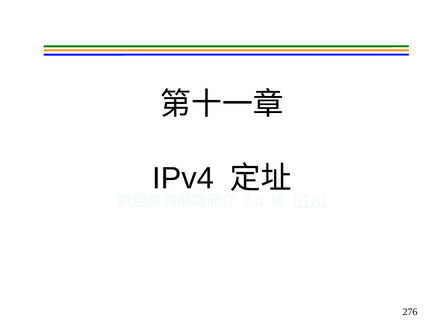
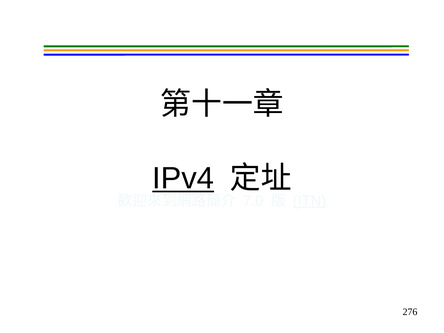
IPv4 underline: none -> present (183, 178)
